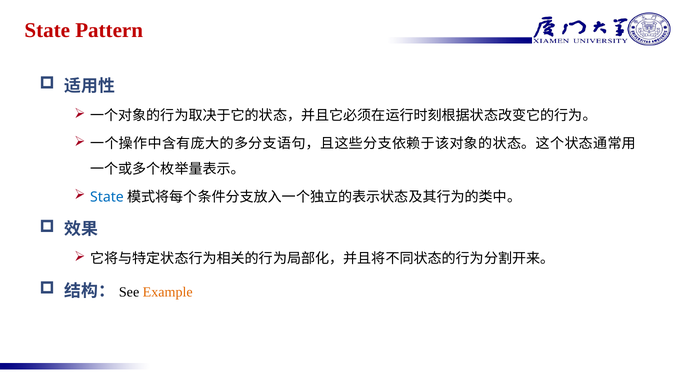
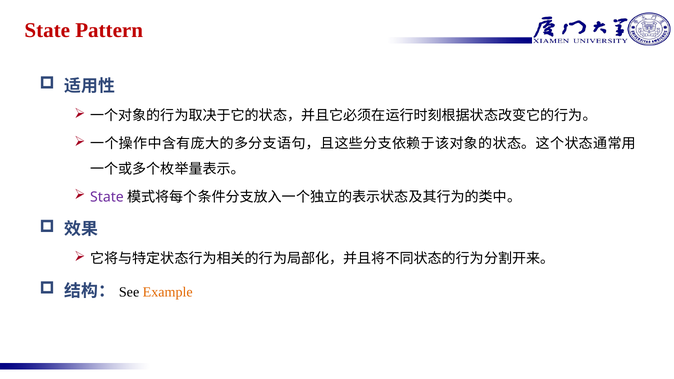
State colour: blue -> purple (107, 197)
